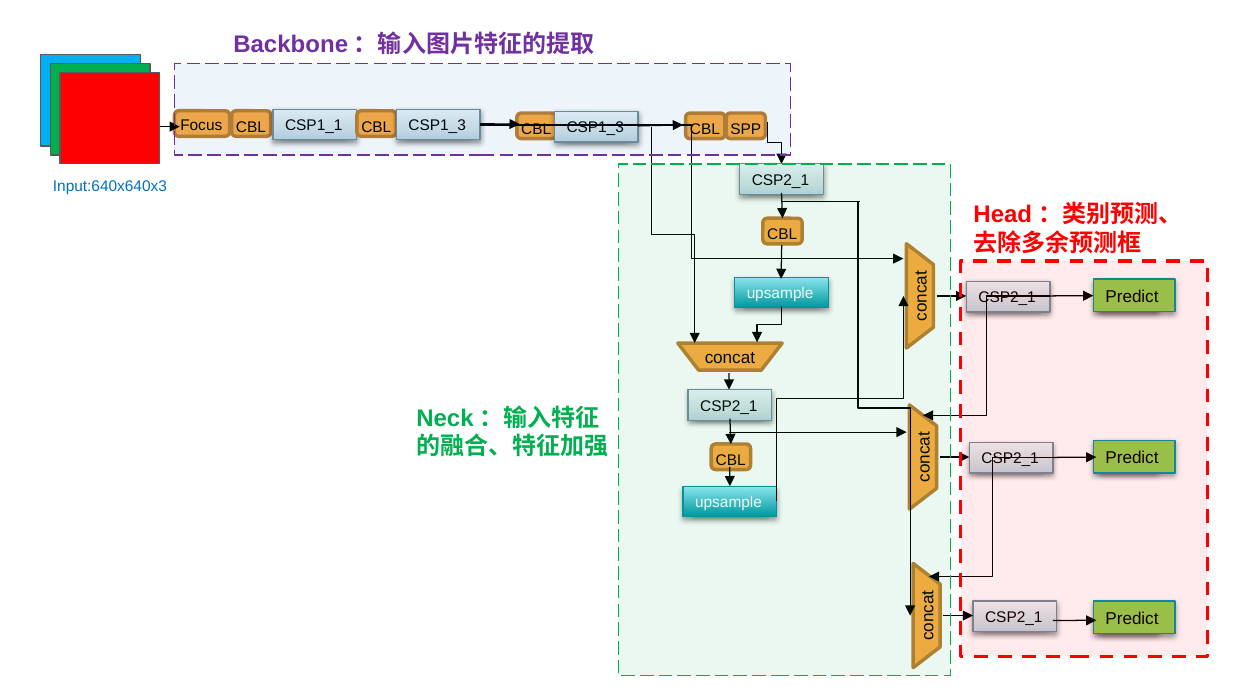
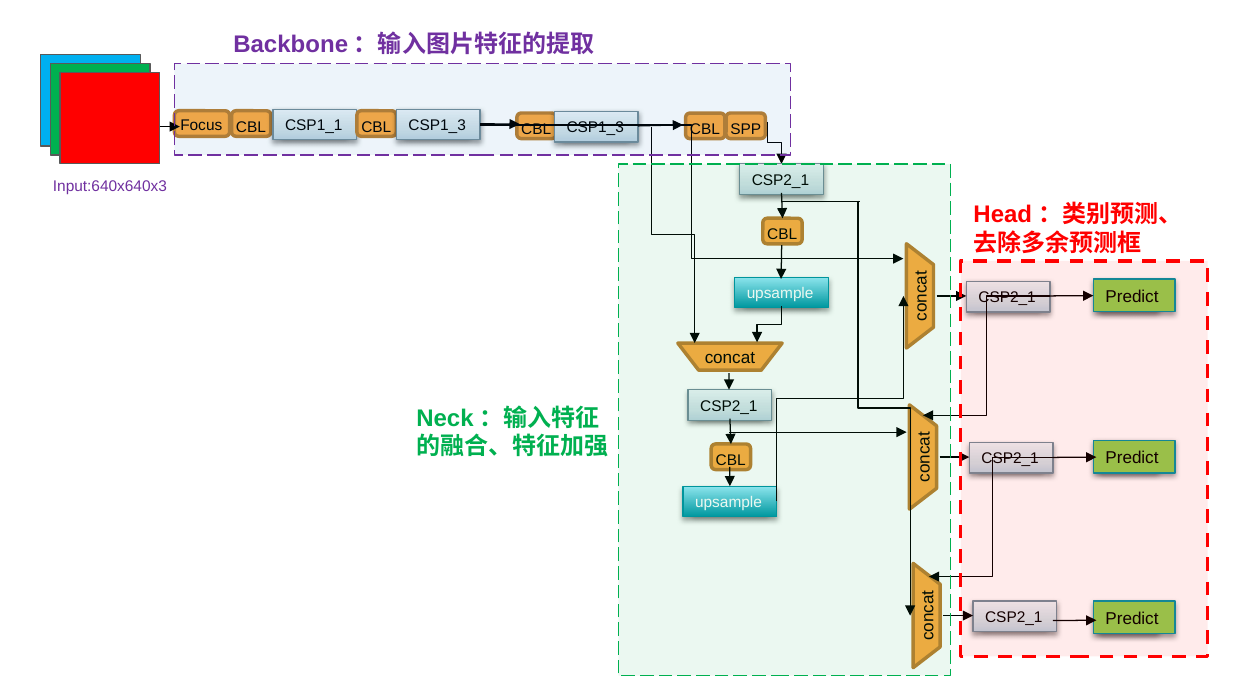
Input:640x640x3 colour: blue -> purple (110, 186)
